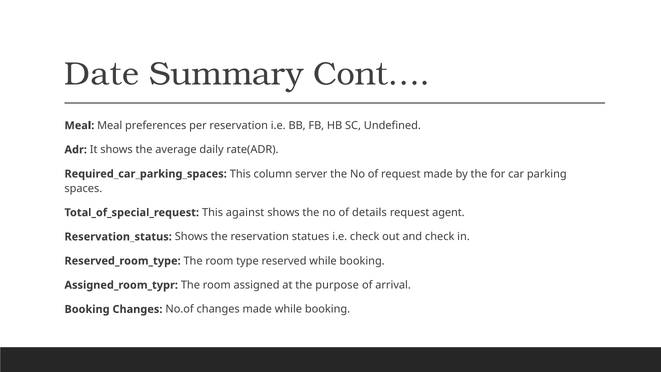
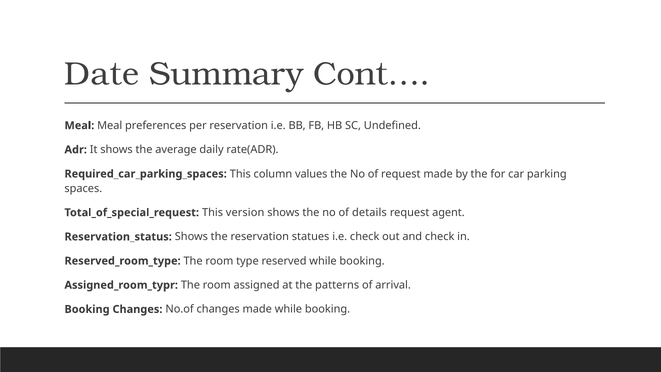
server: server -> values (311, 174)
against: against -> version (245, 212)
purpose: purpose -> patterns (337, 285)
